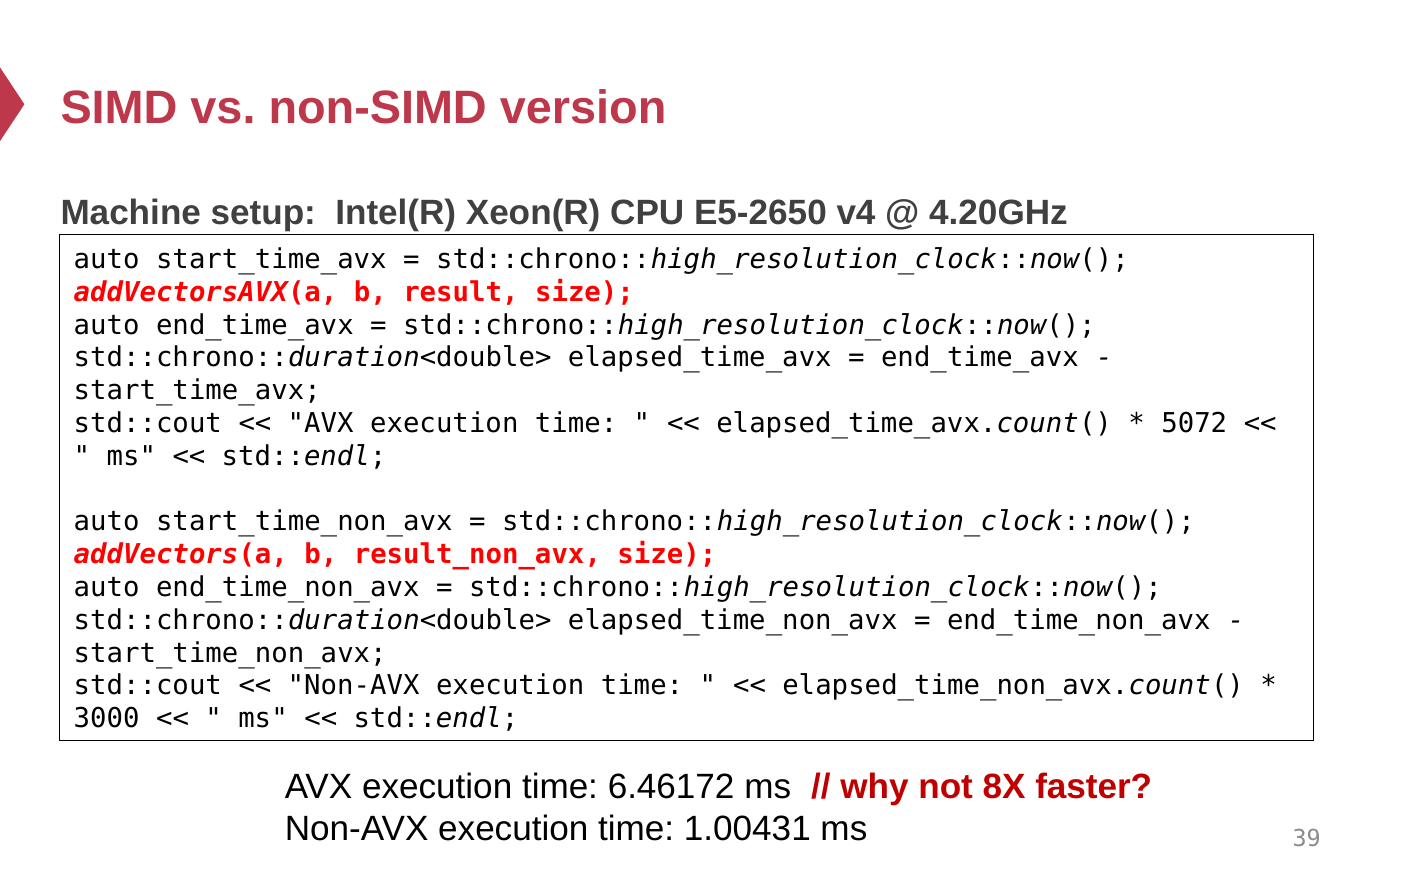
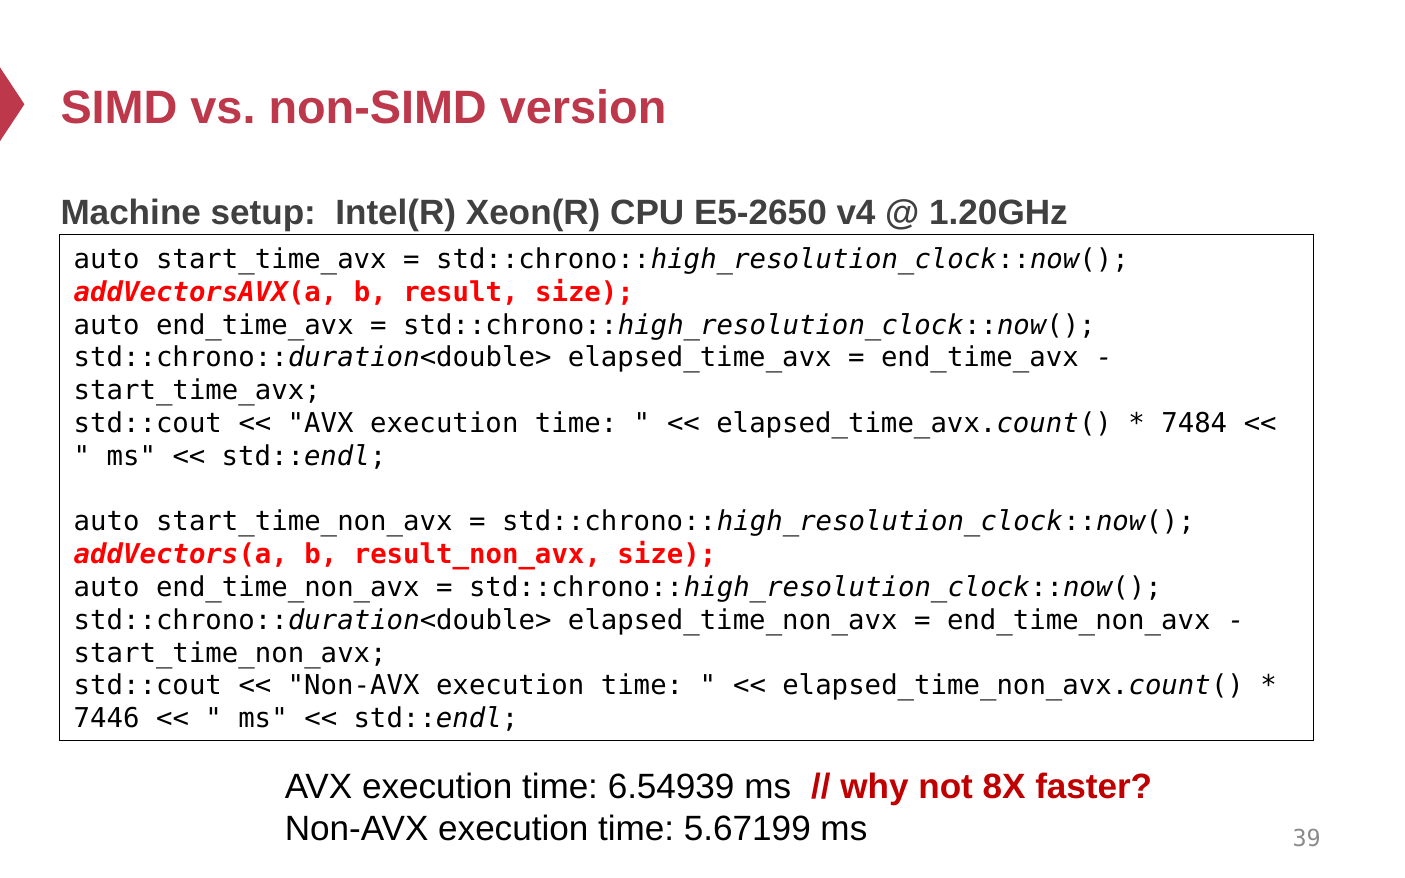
4.20GHz: 4.20GHz -> 1.20GHz (998, 212)
5072: 5072 -> 7484 (1194, 424)
3000: 3000 -> 7446 (107, 719)
6.46172: 6.46172 -> 6.54939 (671, 787)
1.00431: 1.00431 -> 5.67199 (747, 829)
